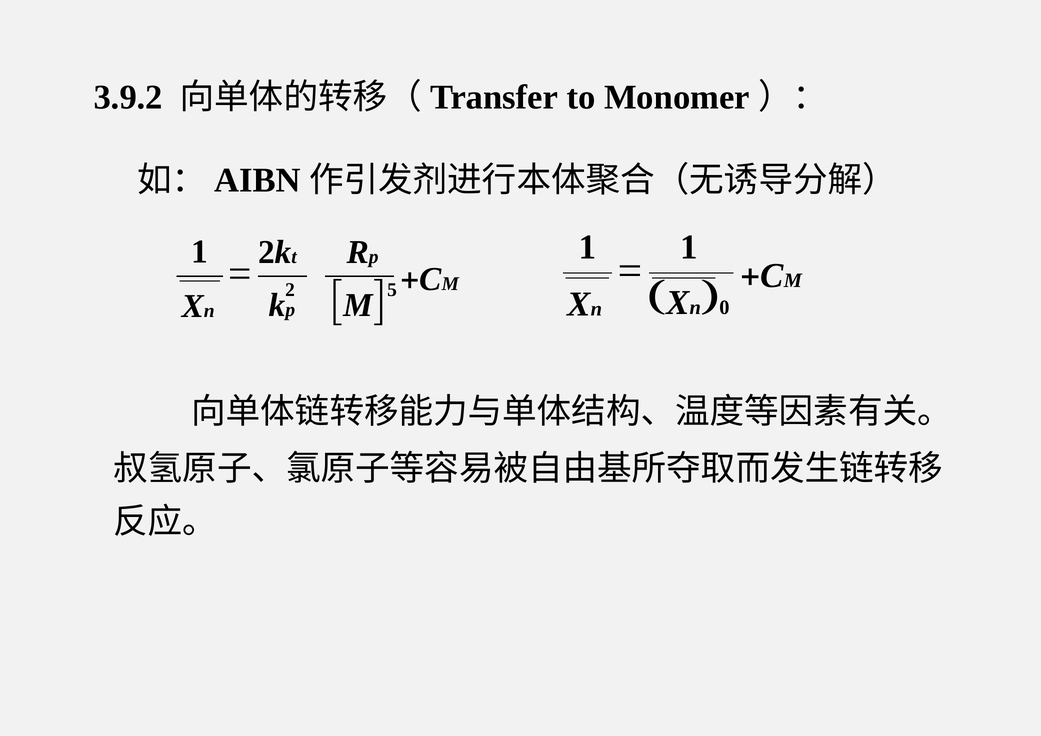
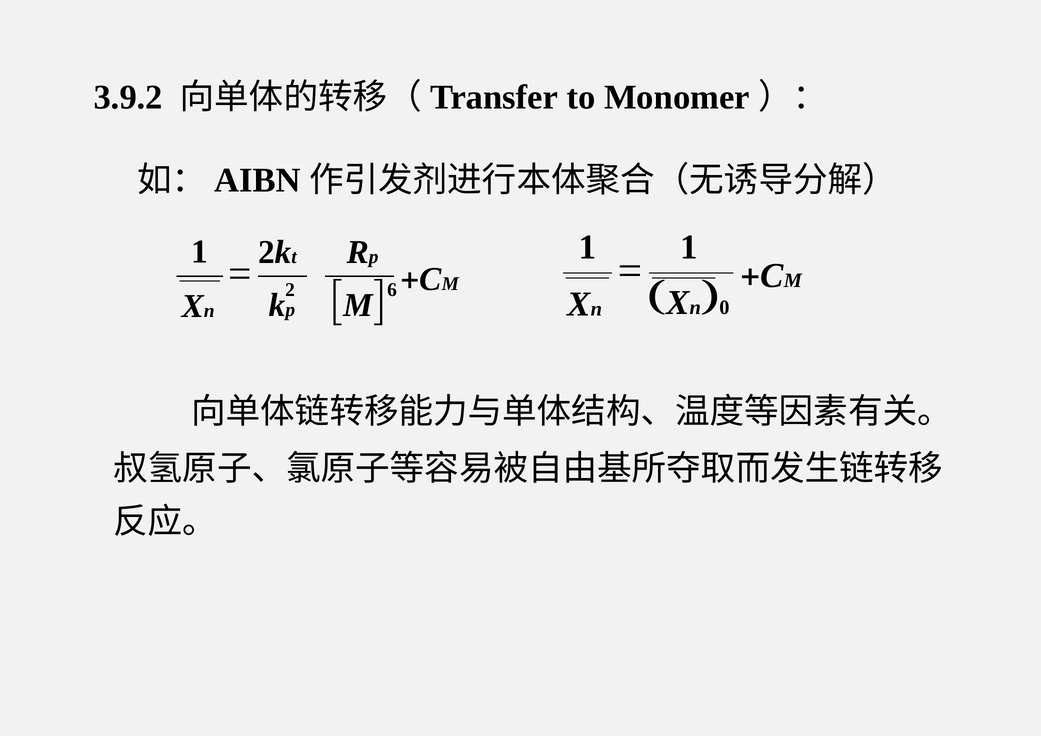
5: 5 -> 6 (392, 290)
